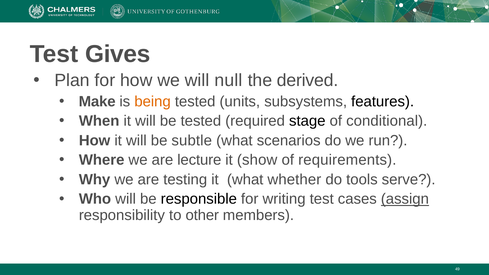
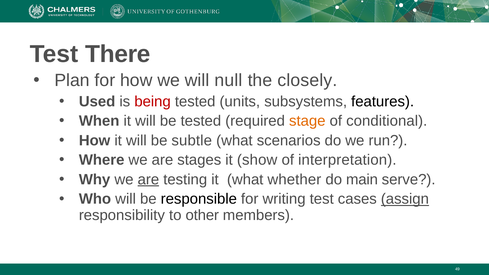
Gives: Gives -> There (118, 54)
derived: derived -> closely (308, 80)
Make: Make -> Used (97, 101)
being colour: orange -> red (153, 101)
stage colour: black -> orange (307, 121)
lecture: lecture -> stages (199, 160)
requirements: requirements -> interpretation (347, 160)
are underline: none -> present (148, 180)
tools: tools -> main (362, 180)
